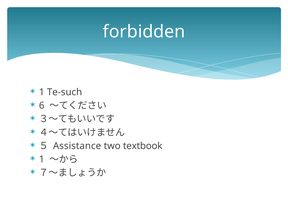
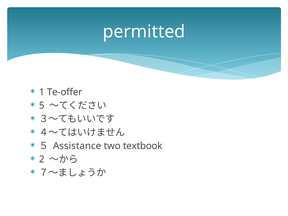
forbidden: forbidden -> permitted (144, 32)
Te-such: Te-such -> Te-offer (65, 92)
6: 6 -> 5 (42, 106)
1: 1 -> 2 (42, 159)
